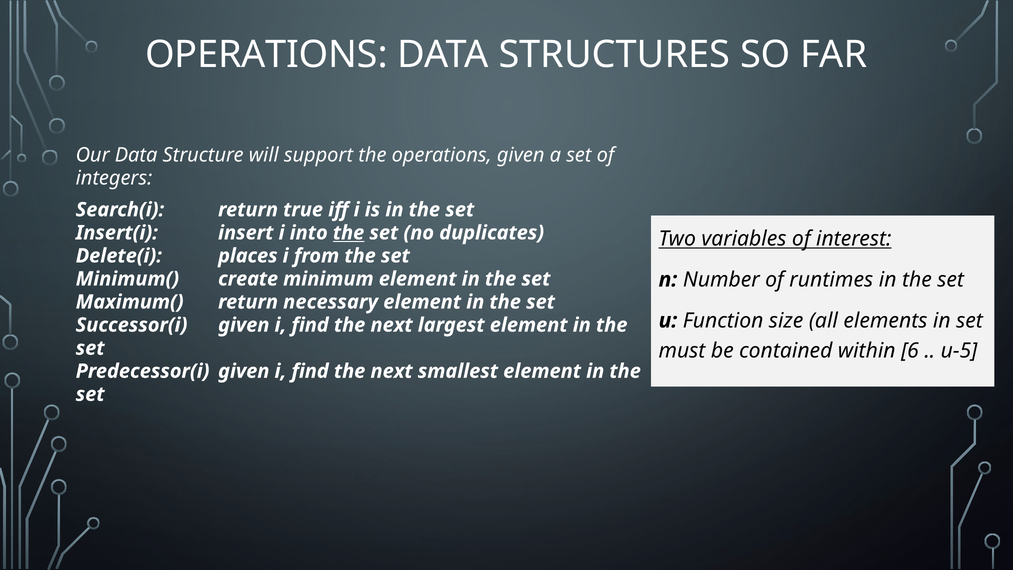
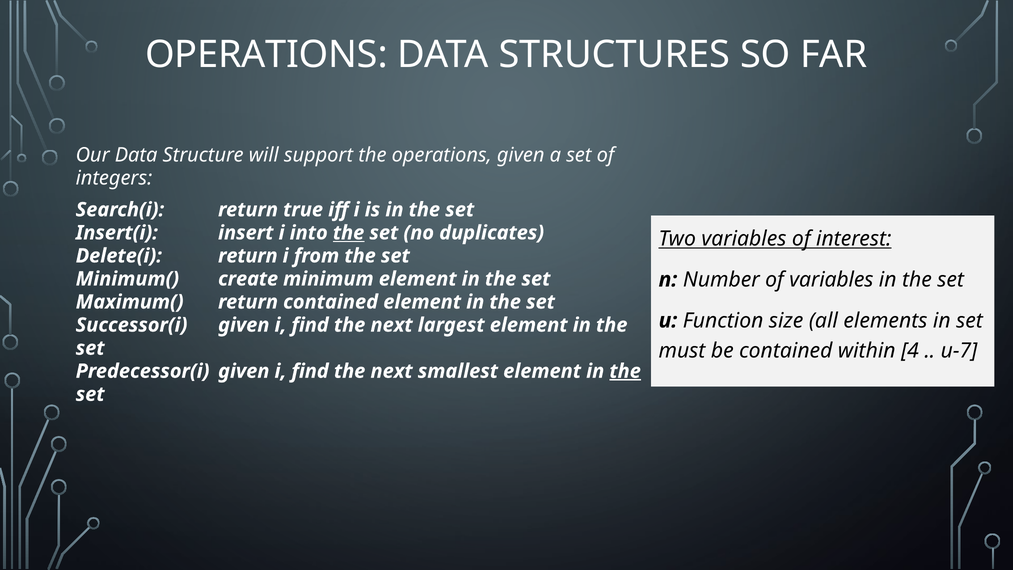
Delete(i places: places -> return (248, 256)
of runtimes: runtimes -> variables (831, 279)
return necessary: necessary -> contained (331, 302)
6: 6 -> 4 (910, 351)
u-5: u-5 -> u-7 (959, 351)
the underline: none -> present (625, 371)
